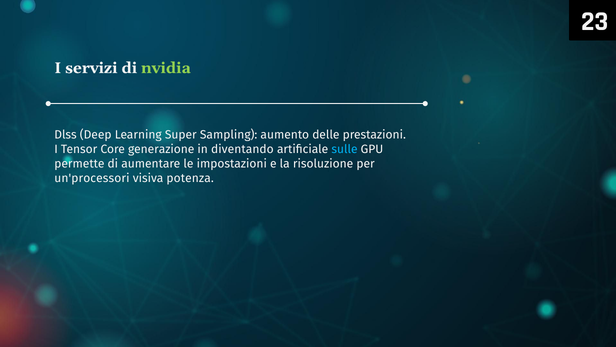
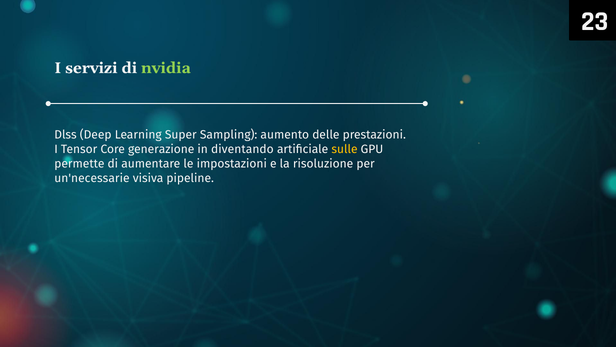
sulle colour: light blue -> yellow (345, 149)
un'processori: un'processori -> un'necessarie (92, 178)
potenza: potenza -> pipeline (190, 178)
